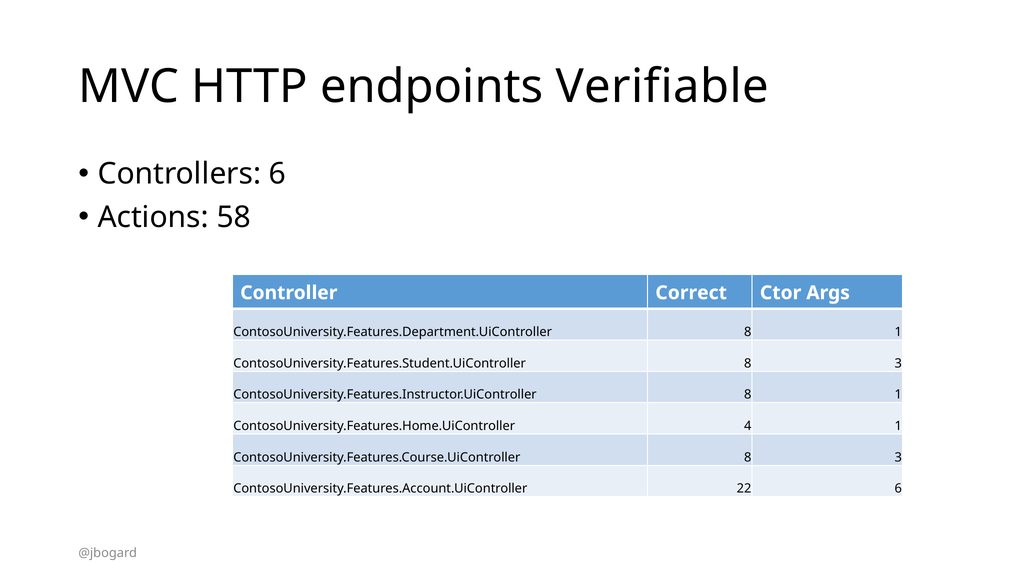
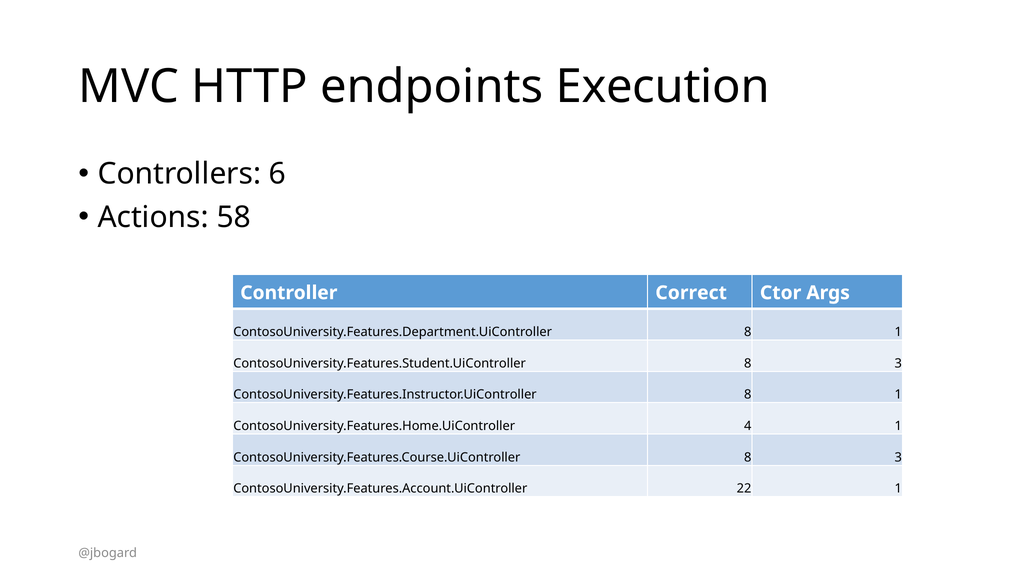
Verifiable: Verifiable -> Execution (663, 86)
22 6: 6 -> 1 (898, 488)
